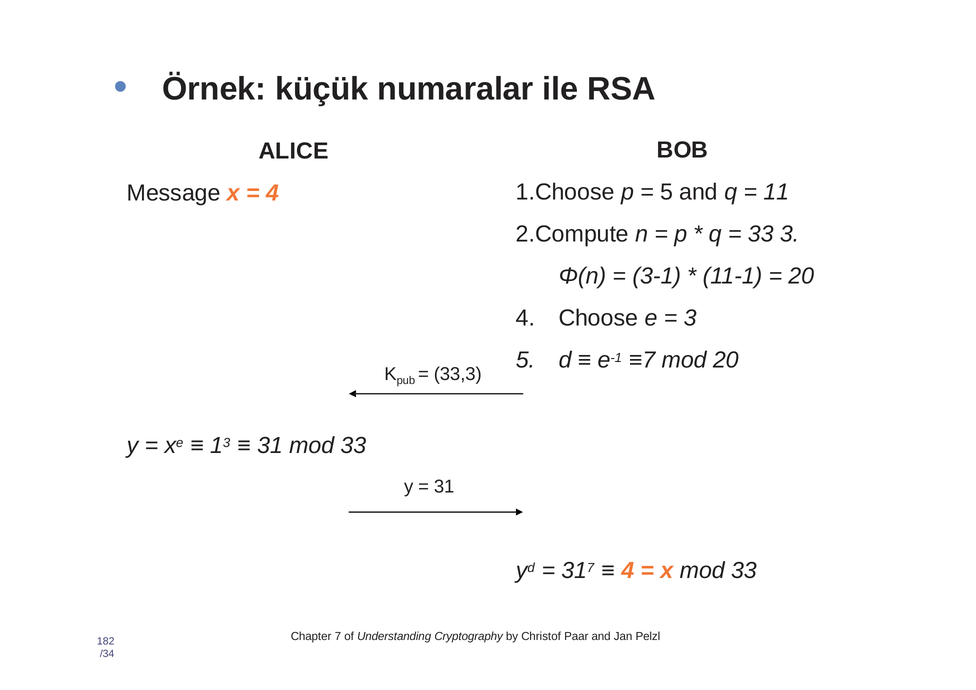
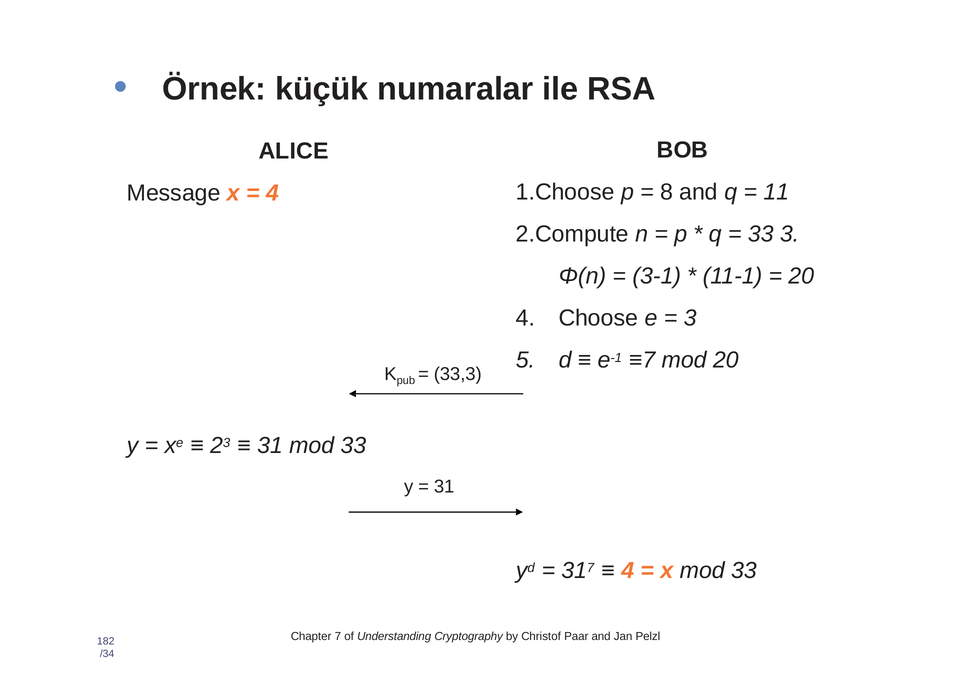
5: 5 -> 8 (667, 192)
1: 1 -> 2 (217, 445)
